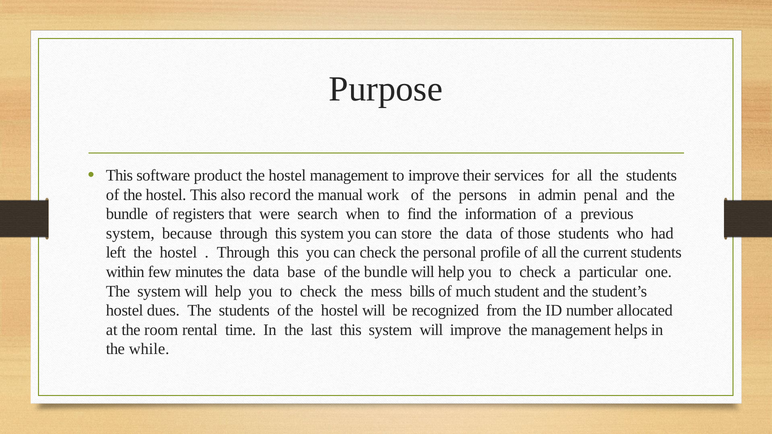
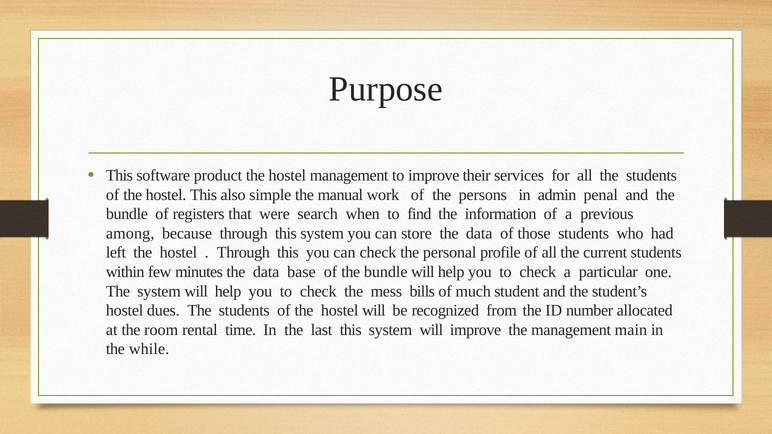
record: record -> simple (270, 195)
system: system -> among (130, 234)
helps: helps -> main (631, 330)
